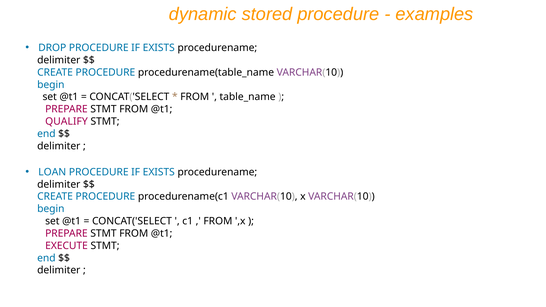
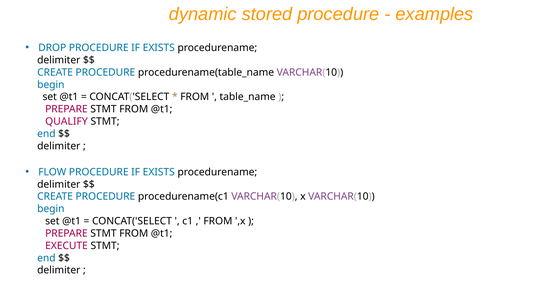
LOAN: LOAN -> FLOW (52, 172)
